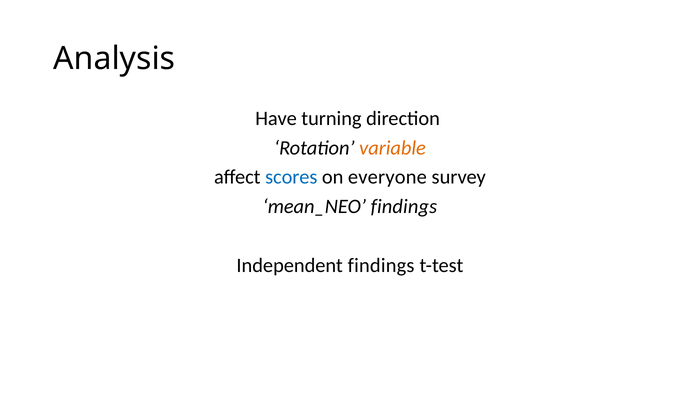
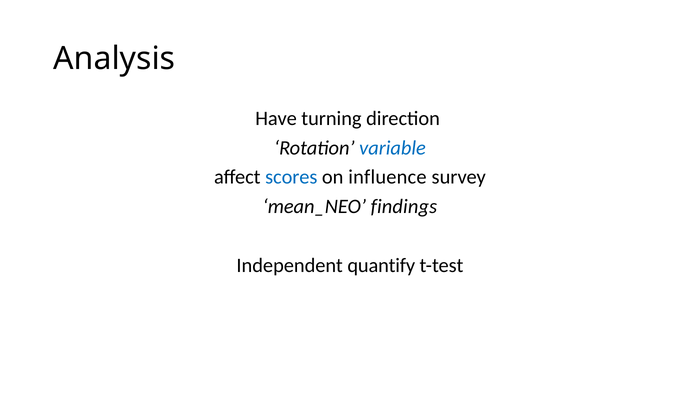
variable colour: orange -> blue (393, 148)
everyone: everyone -> influence (387, 177)
Independent findings: findings -> quantify (381, 265)
